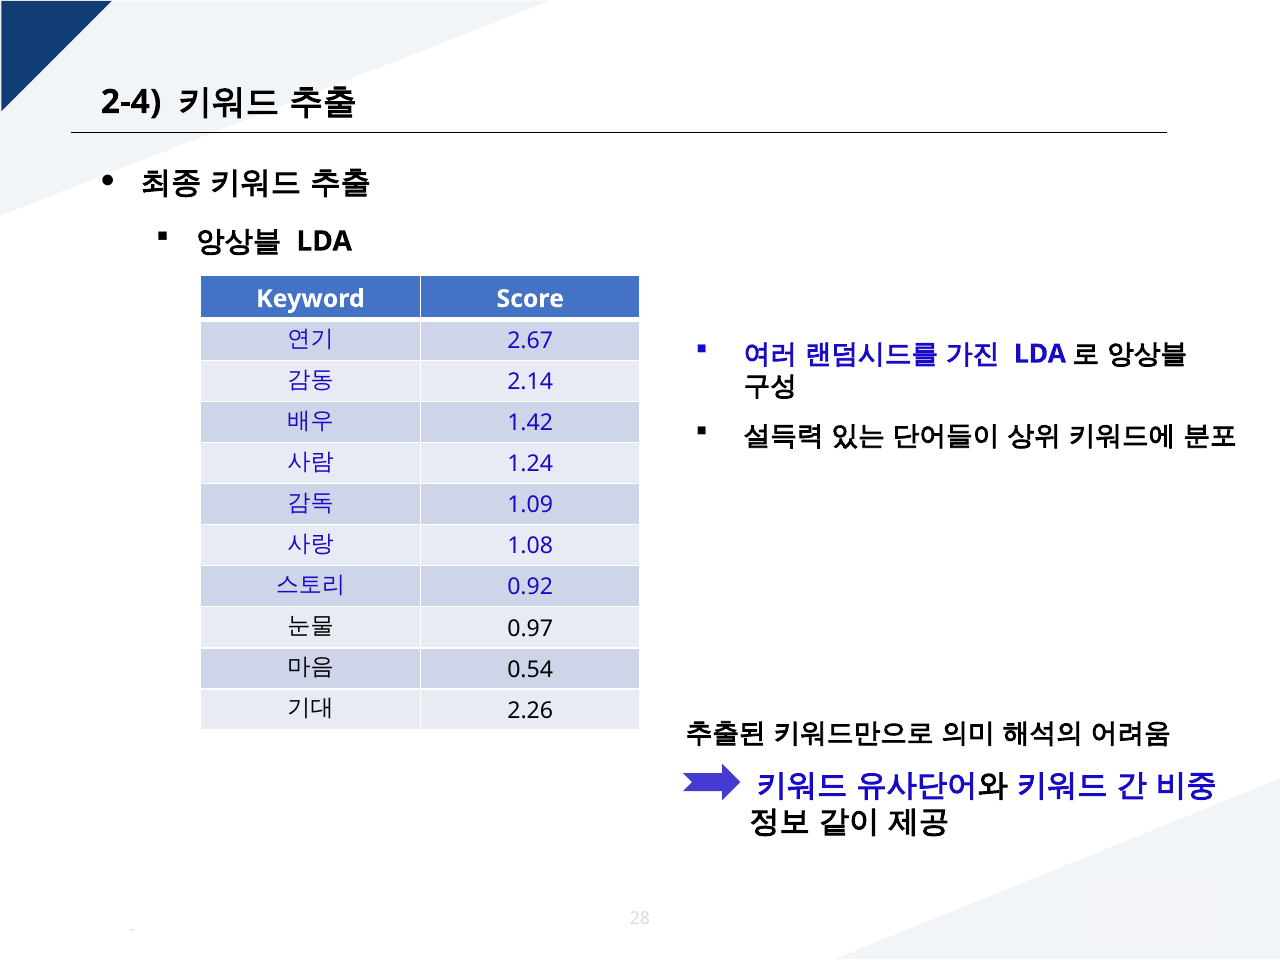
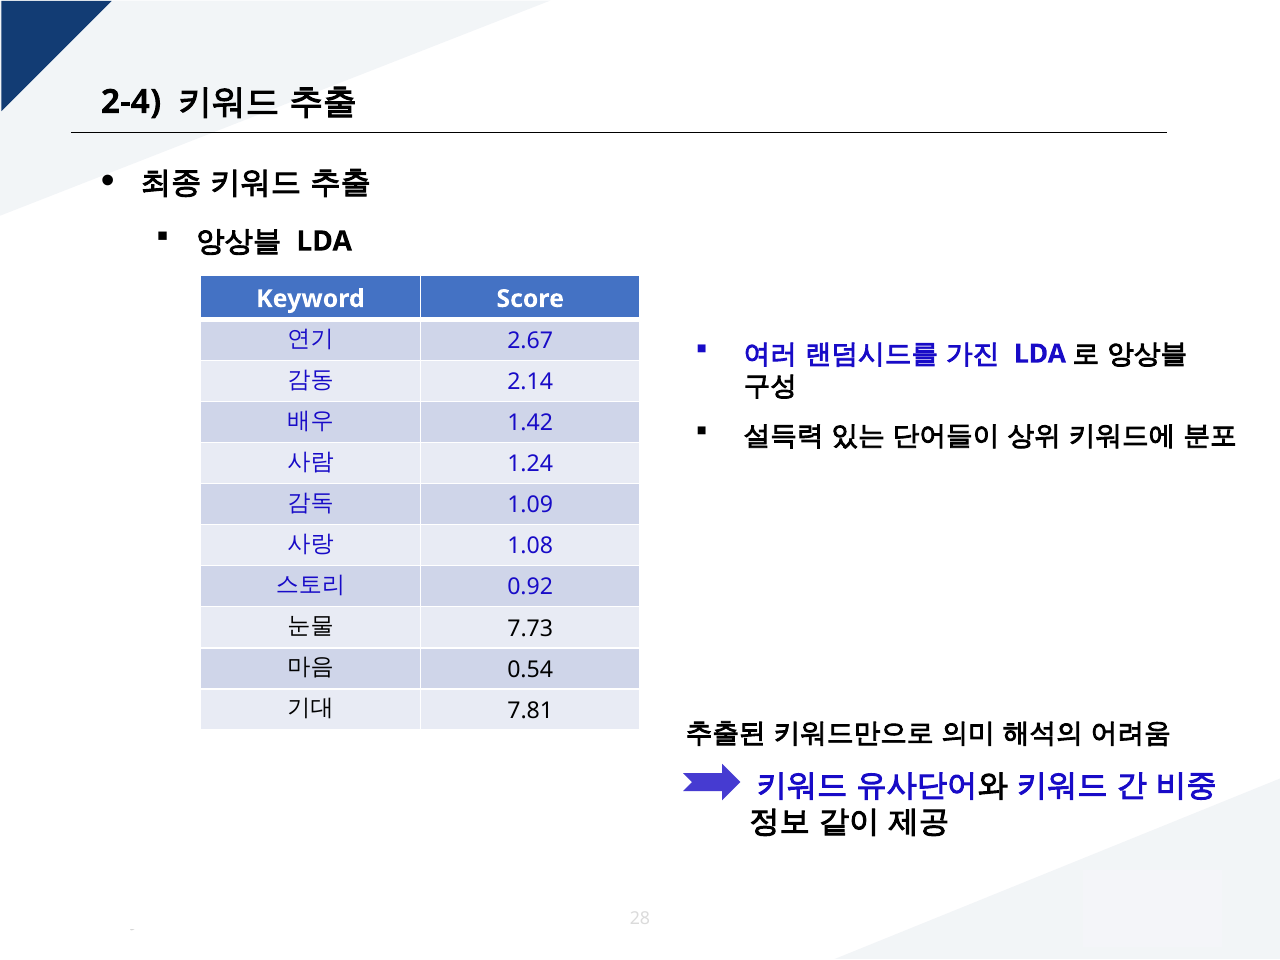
0.97: 0.97 -> 7.73 (530, 628)
2.26: 2.26 -> 7.81 (530, 711)
